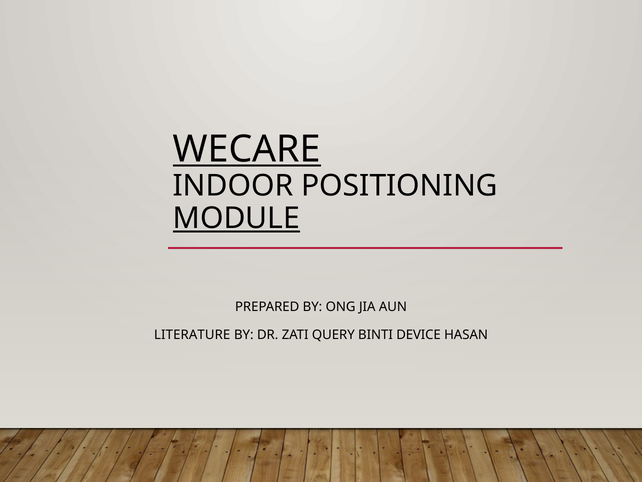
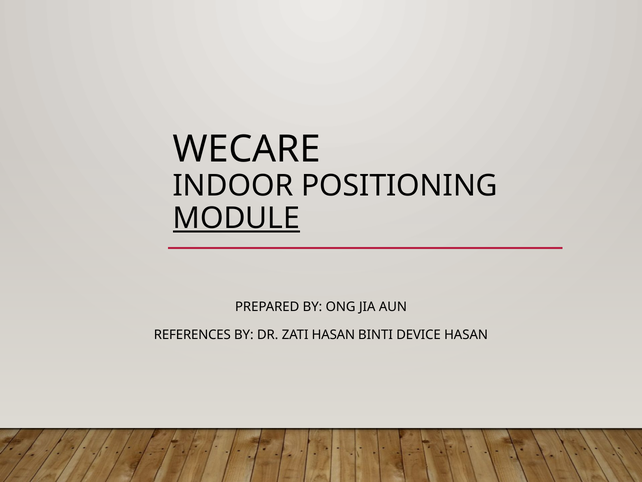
WECARE underline: present -> none (247, 149)
LITERATURE: LITERATURE -> REFERENCES (192, 335)
ZATI QUERY: QUERY -> HASAN (333, 335)
